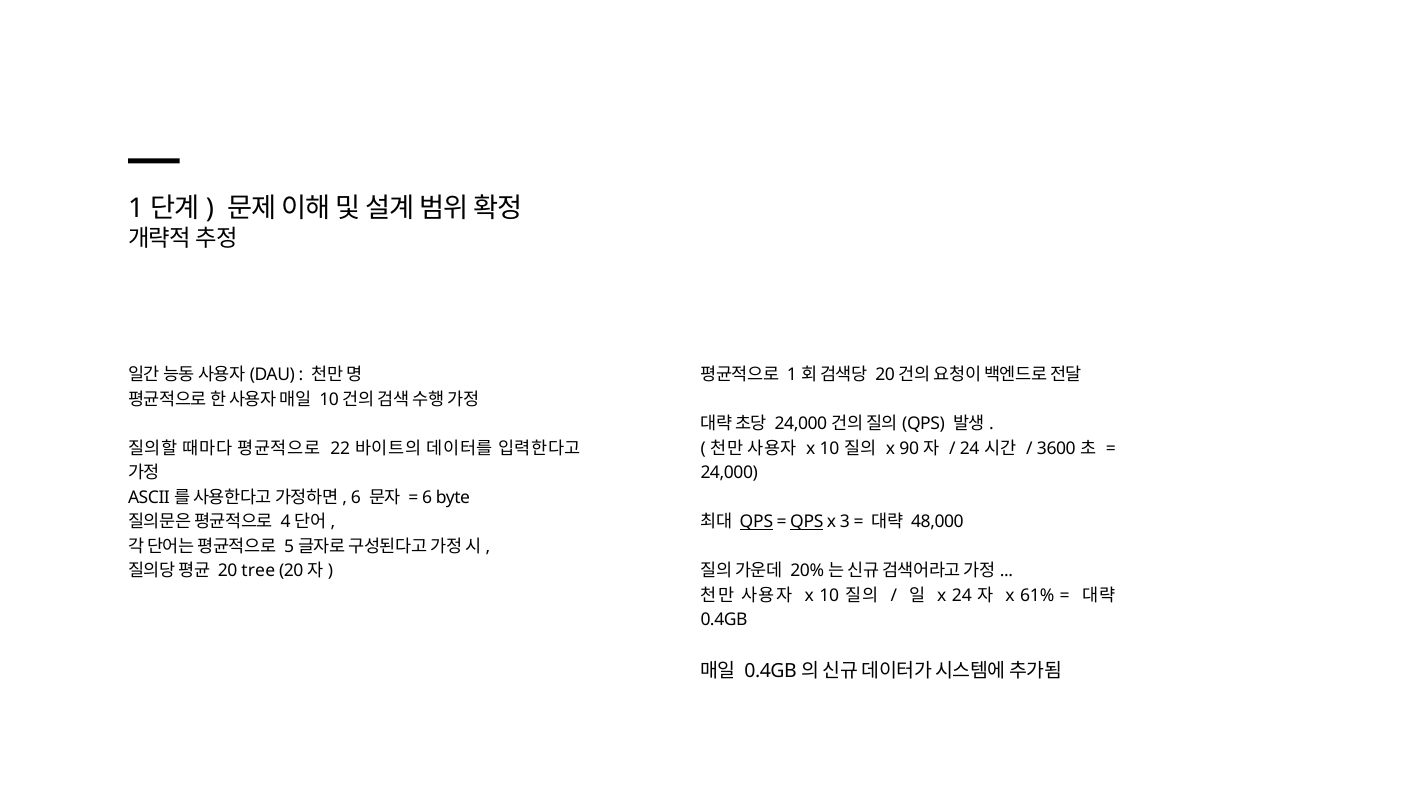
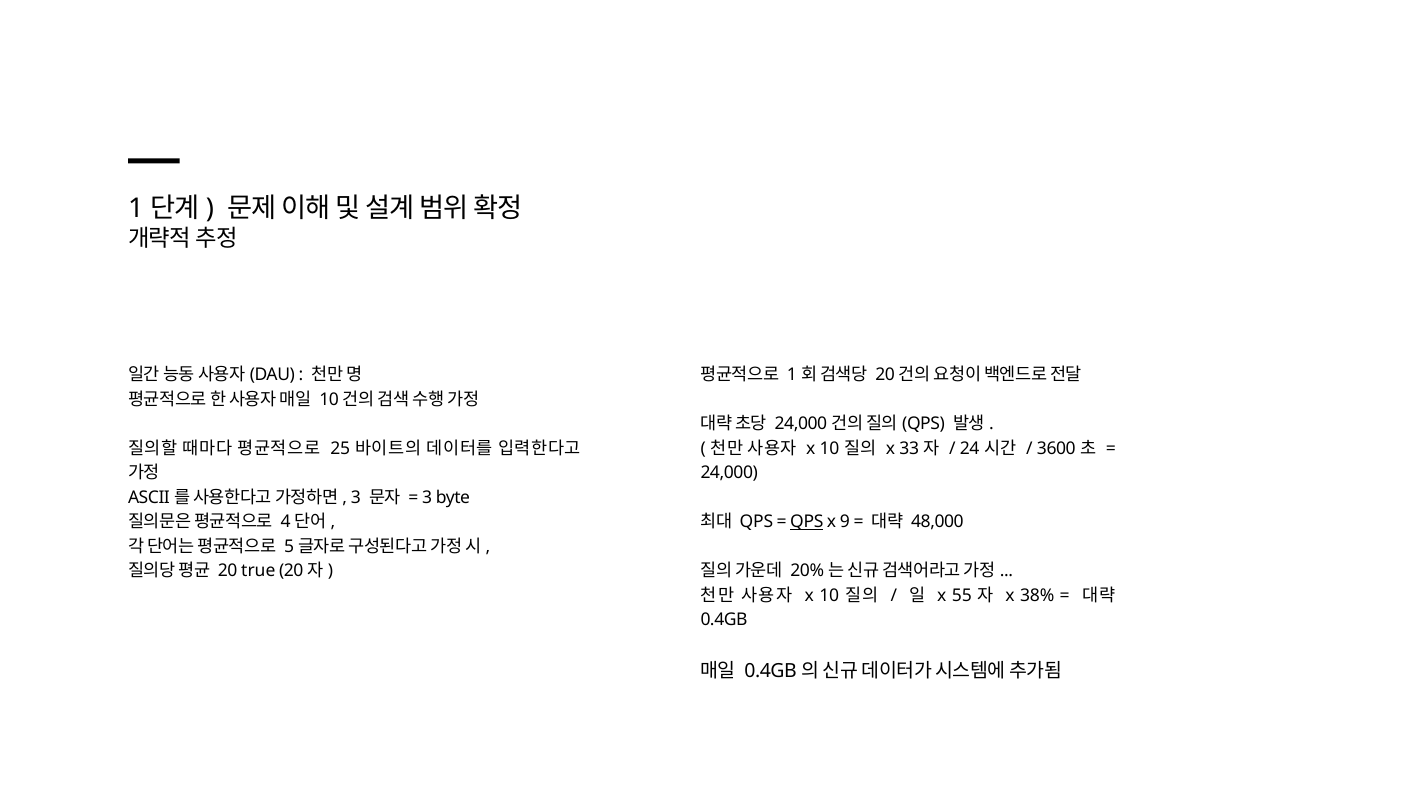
22: 22 -> 25 (340, 449)
90: 90 -> 33 (909, 449)
6: 6 -> 3 (356, 498)
6: 6 -> 3 (427, 498)
QPS underline: present -> none (756, 522)
3: 3 -> 9 (845, 522)
tree: tree -> true (258, 571)
x 24: 24 -> 55 (962, 596)
61%: 61% -> 38% (1037, 596)
